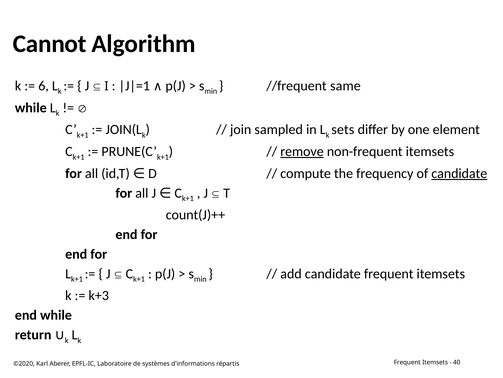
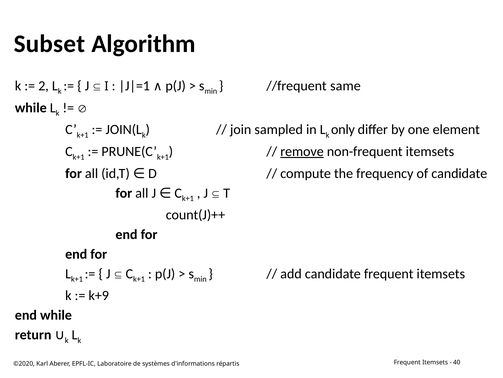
Cannot: Cannot -> Subset (49, 44)
6: 6 -> 2 (44, 86)
sets: sets -> only (343, 129)
candidate underline: present -> none (459, 173)
k+3: k+3 -> k+9 (99, 295)
